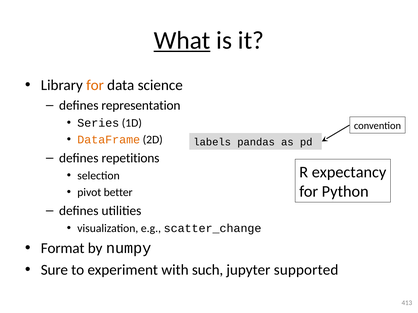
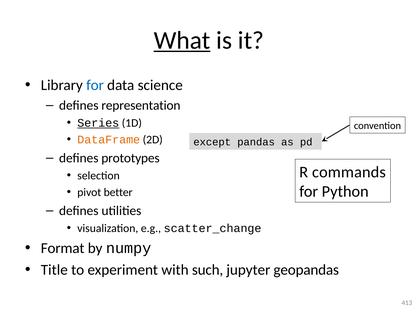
for colour: orange -> blue (95, 85)
Series underline: none -> present (98, 123)
labels: labels -> except (212, 142)
repetitions: repetitions -> prototypes (131, 158)
expectancy: expectancy -> commands (349, 172)
Sure: Sure -> Title (54, 270)
supported: supported -> geopandas (306, 270)
